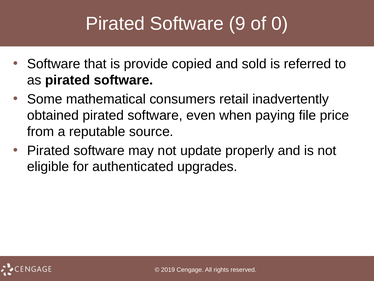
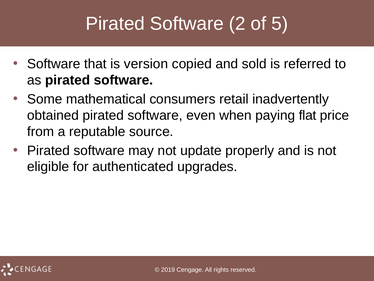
9: 9 -> 2 (237, 24)
0: 0 -> 5 (280, 24)
provide: provide -> version (146, 64)
file: file -> flat (308, 115)
